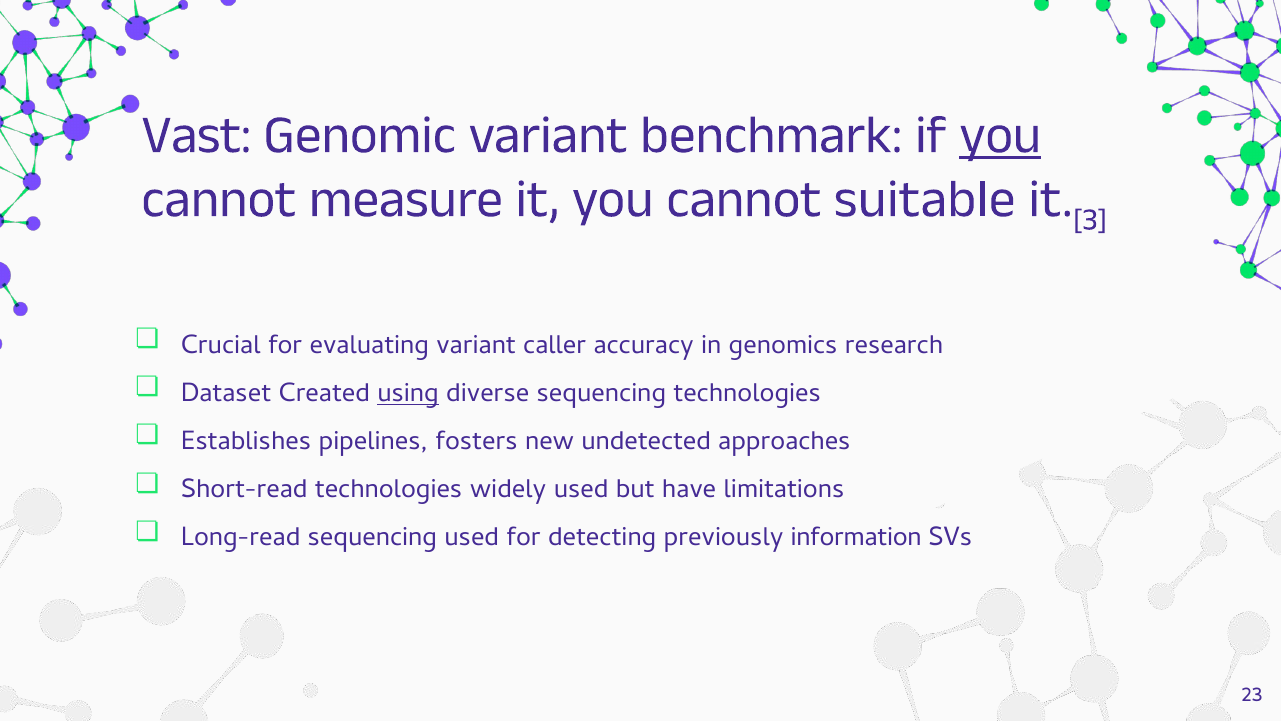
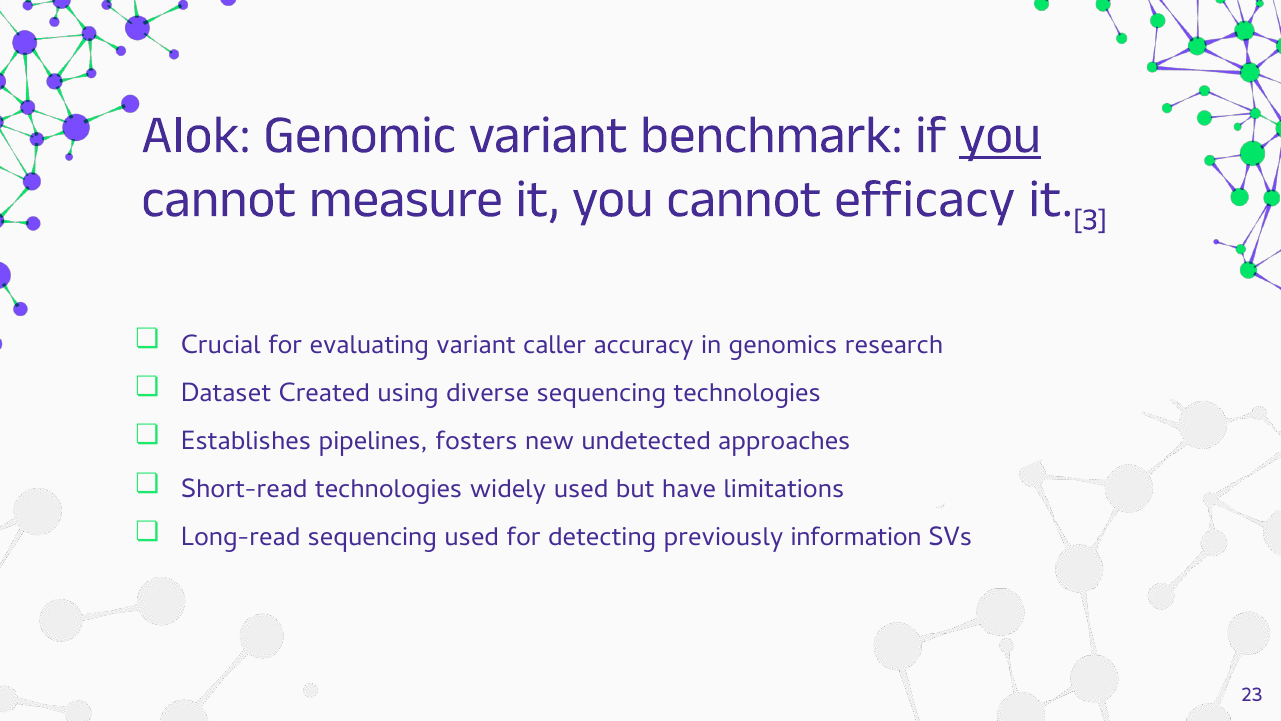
Vast: Vast -> Alok (196, 134)
suitable: suitable -> efficacy (925, 198)
using underline: present -> none (408, 393)
